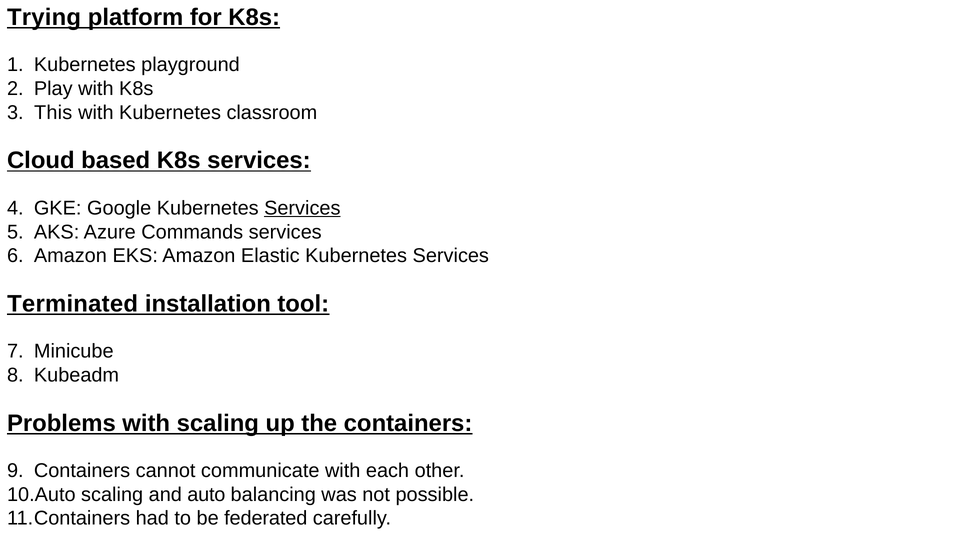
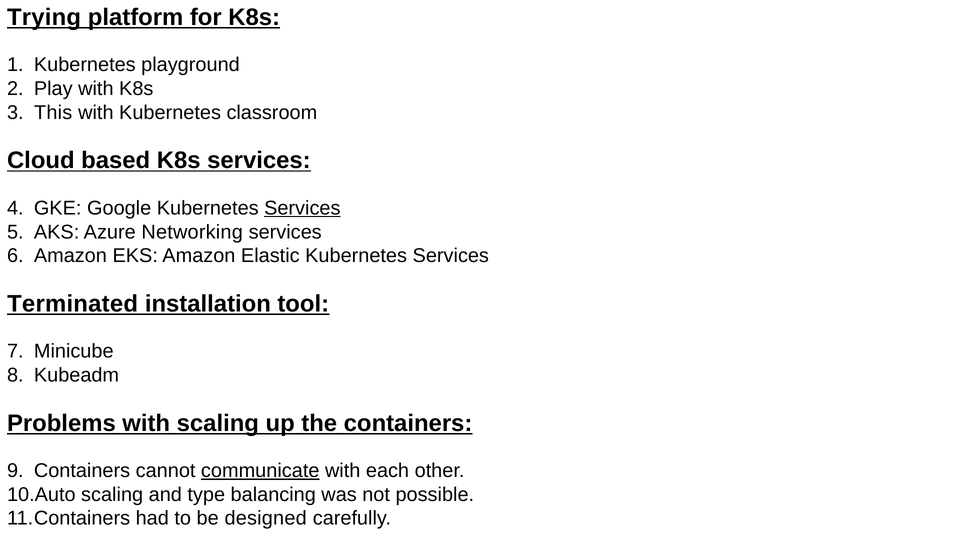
Commands: Commands -> Networking (192, 232)
communicate underline: none -> present (260, 471)
auto: auto -> type (206, 495)
federated: federated -> designed (266, 519)
